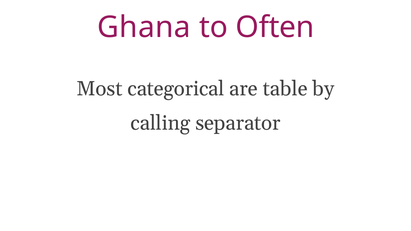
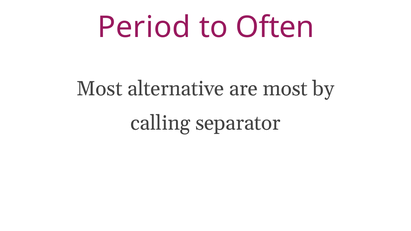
Ghana: Ghana -> Period (144, 27)
categorical: categorical -> alternative (176, 89)
are table: table -> most (285, 89)
